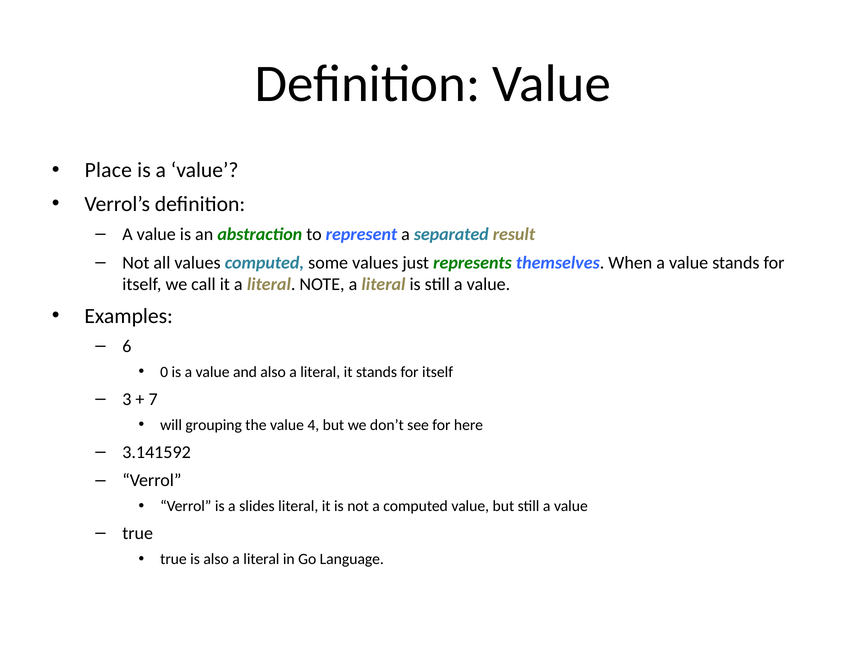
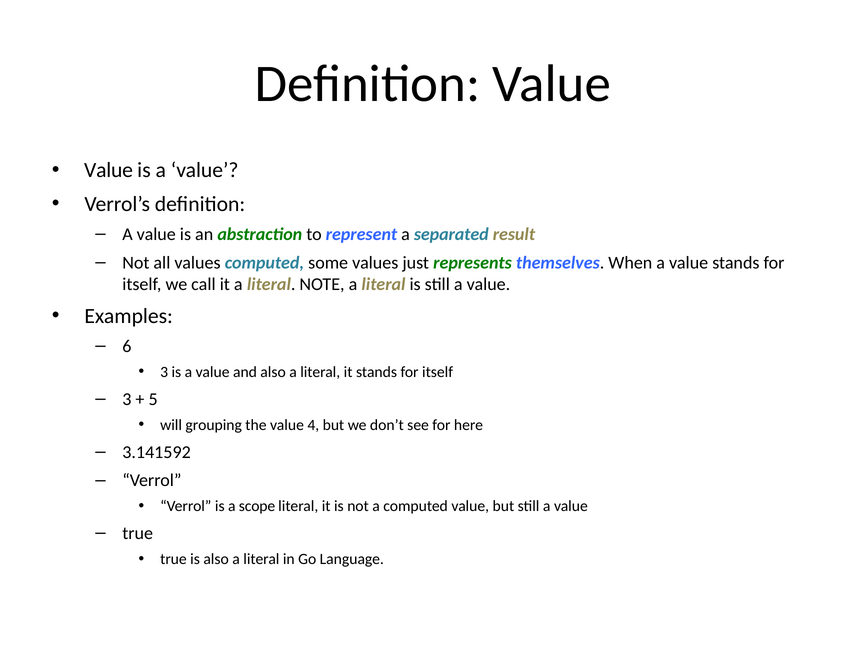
Place: Place -> Value (109, 170)
0: 0 -> 3 (164, 372)
7: 7 -> 5 (153, 399)
slides: slides -> scope (257, 507)
